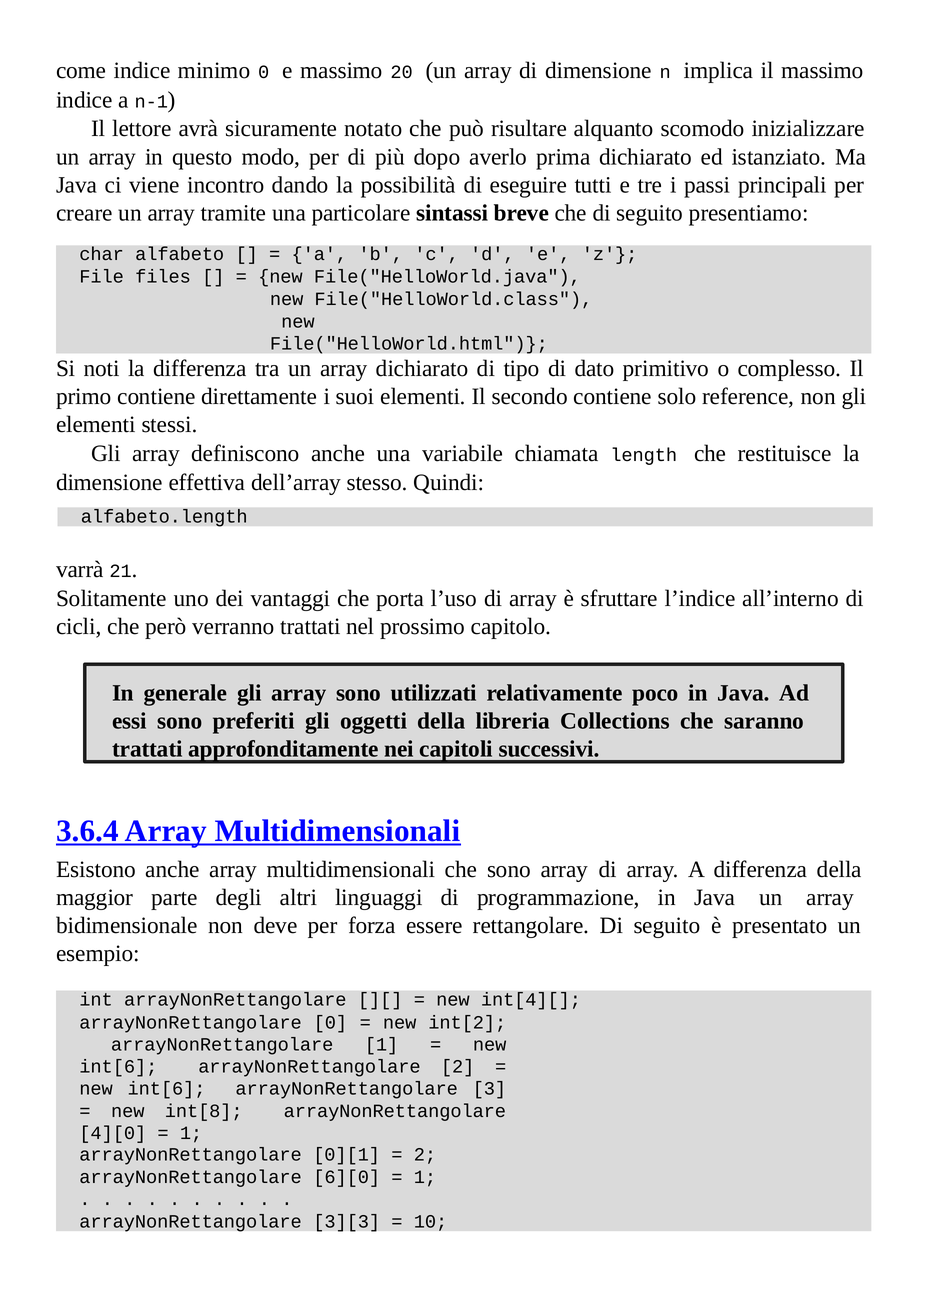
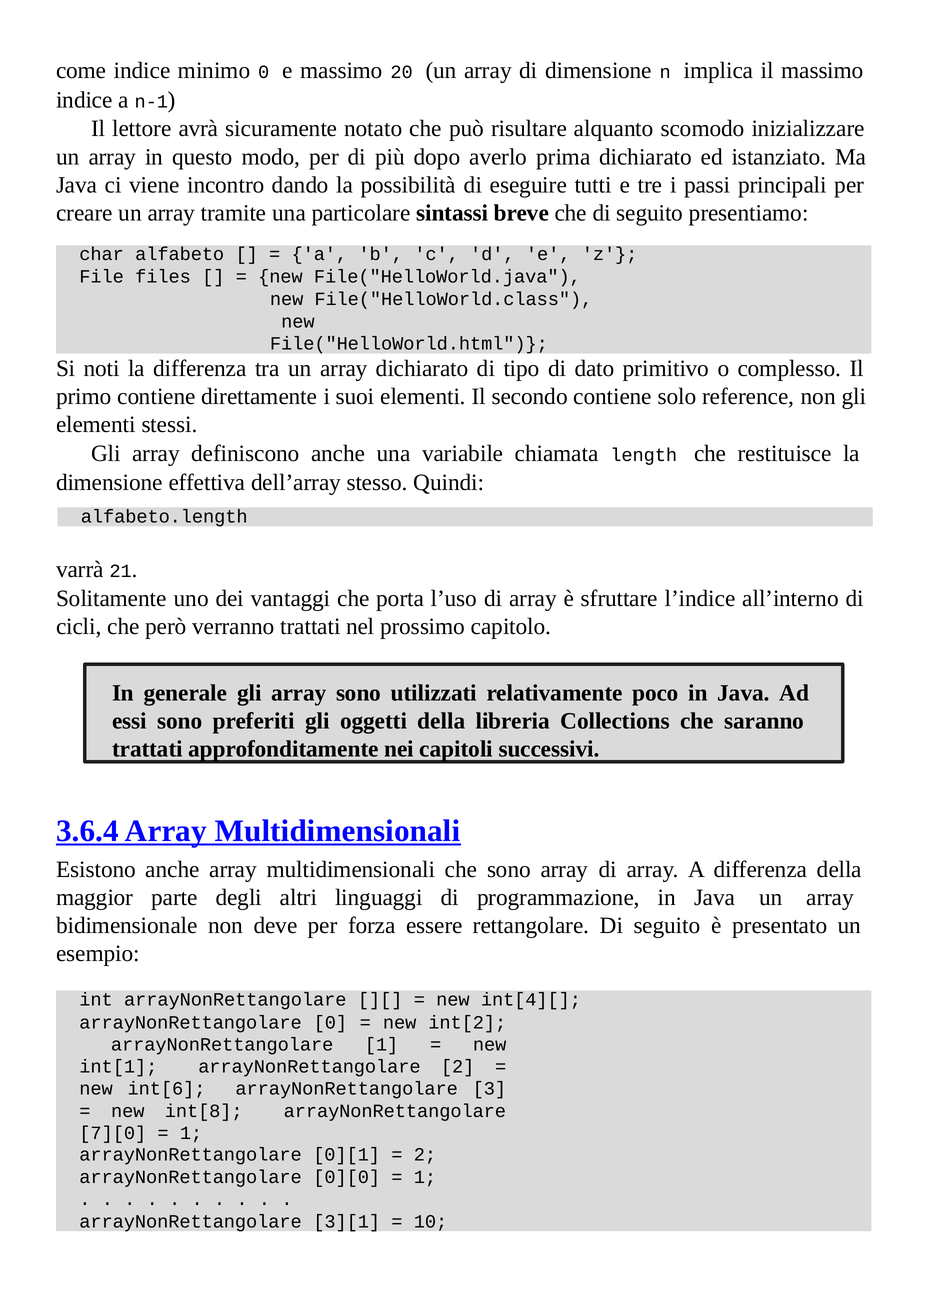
int[6: int[6 -> int[1 (118, 1066)
4][0: 4][0 -> 7][0 (113, 1133)
6][0: 6][0 -> 0][0 (347, 1177)
3][3: 3][3 -> 3][1 (347, 1221)
